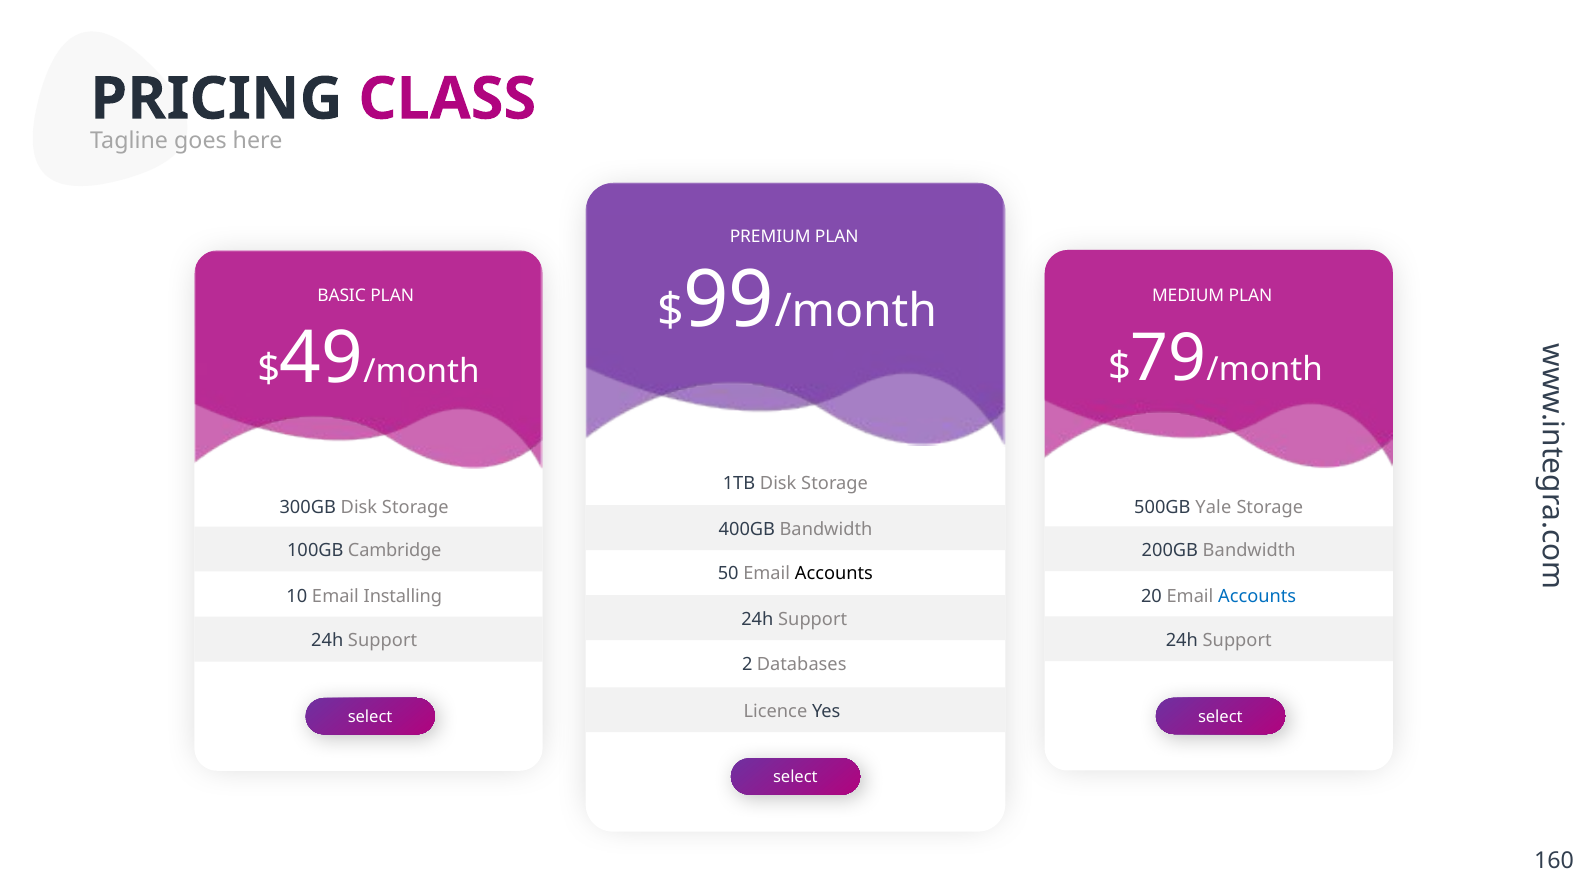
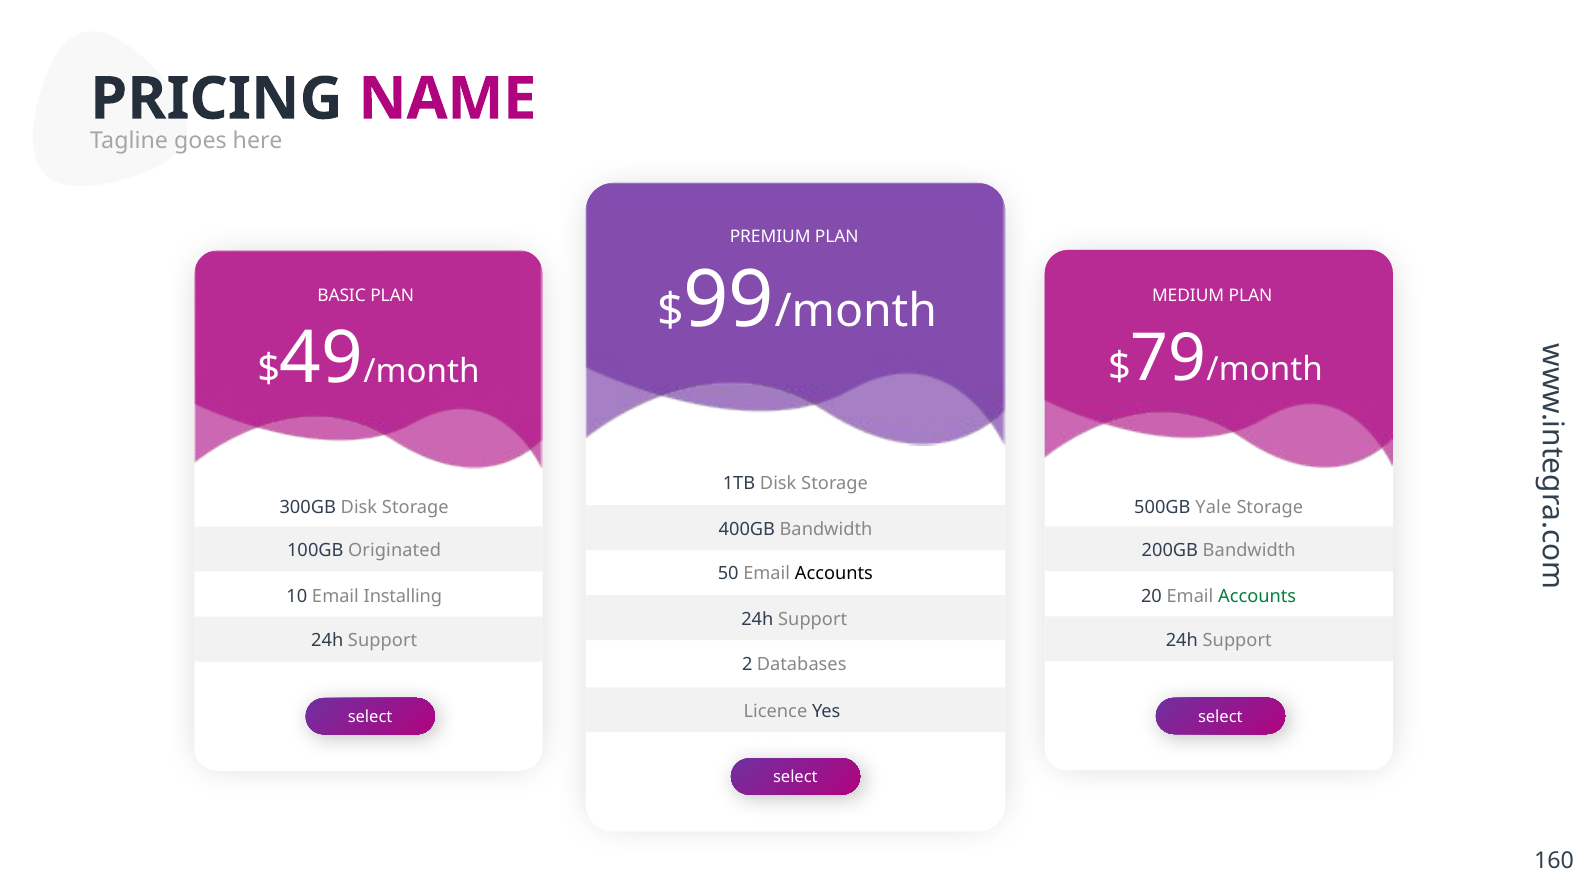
CLASS: CLASS -> NAME (447, 99)
Cambridge: Cambridge -> Originated (395, 550)
Accounts colour: blue -> green (1257, 596)
